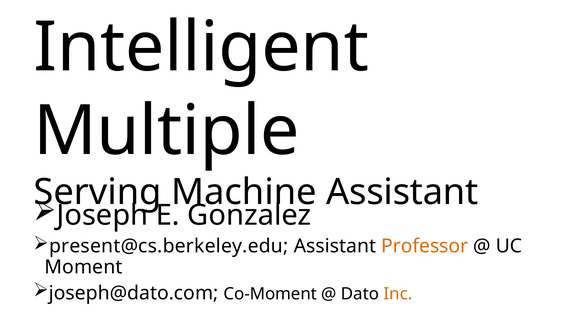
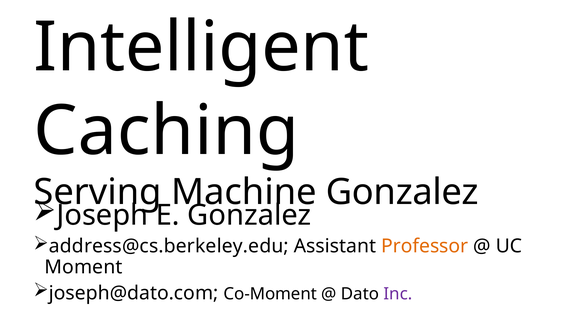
Multiple: Multiple -> Caching (166, 131)
Assistant: Assistant -> Gonzalez (402, 192)
present@cs.berkeley.edu: present@cs.berkeley.edu -> address@cs.berkeley.edu (169, 247)
Inc colour: orange -> purple (398, 294)
